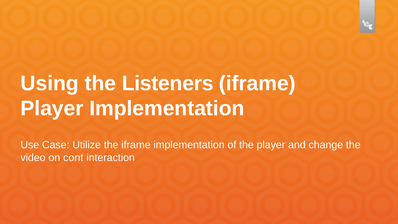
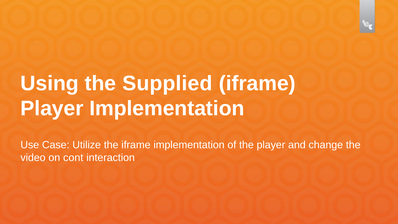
Listeners: Listeners -> Supplied (167, 83)
